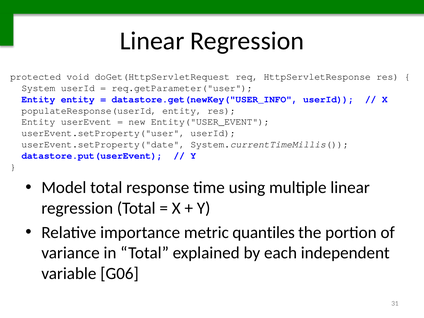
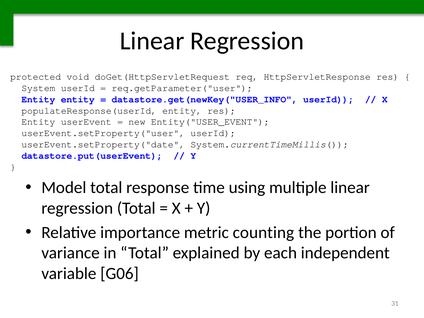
quantiles: quantiles -> counting (263, 232)
